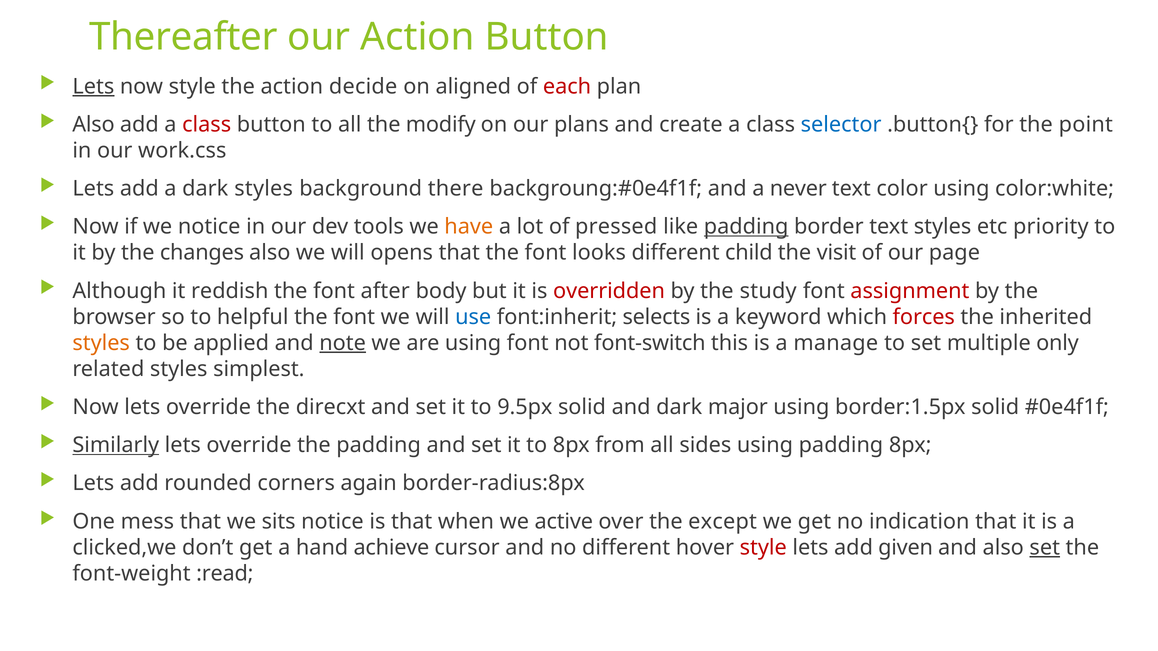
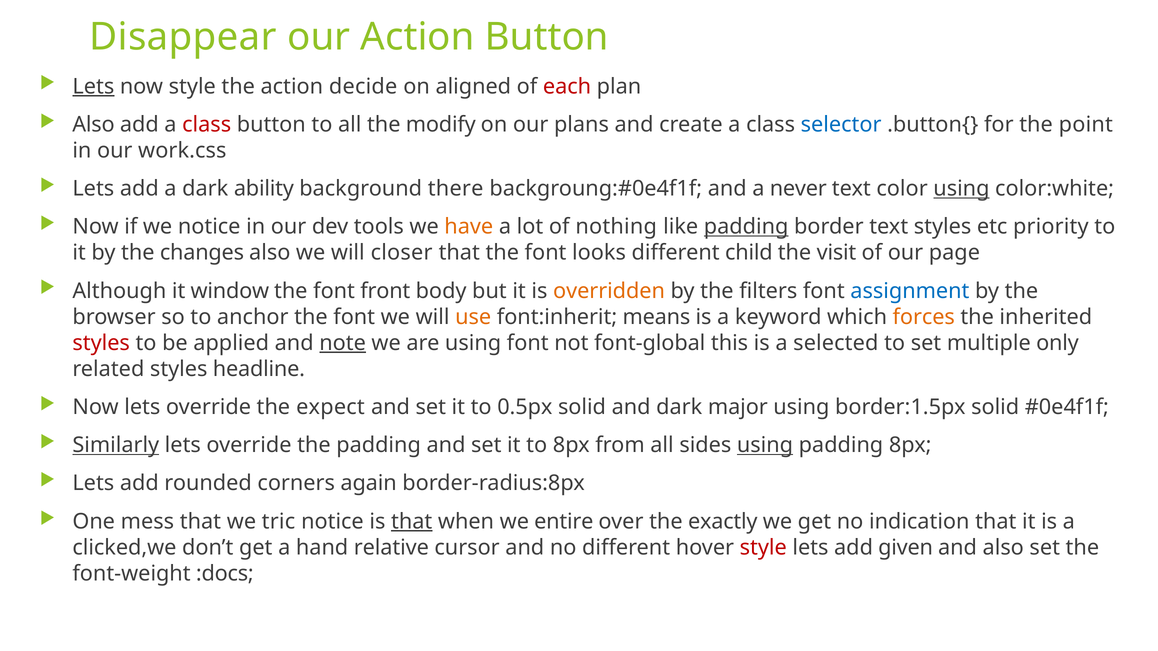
Thereafter: Thereafter -> Disappear (183, 37)
dark styles: styles -> ability (264, 189)
using underline: none -> present (961, 189)
pressed: pressed -> nothing (616, 227)
opens: opens -> closer (402, 253)
reddish: reddish -> window (230, 291)
after: after -> front (385, 291)
overridden colour: red -> orange (609, 291)
study: study -> filters (768, 291)
assignment colour: red -> blue (910, 291)
helpful: helpful -> anchor (253, 317)
use colour: blue -> orange (473, 317)
selects: selects -> means (656, 317)
forces colour: red -> orange (924, 317)
styles colour: orange -> red (101, 343)
font-switch: font-switch -> font-global (650, 343)
manage: manage -> selected (836, 343)
simplest: simplest -> headline (259, 369)
direcxt: direcxt -> expect (330, 407)
9.5px: 9.5px -> 0.5px (525, 407)
using underline: none -> present (765, 445)
sits: sits -> tric (278, 522)
that underline: none -> present (412, 522)
active: active -> entire (564, 522)
except: except -> exactly (723, 522)
achieve: achieve -> relative (391, 548)
set underline: present -> none (1045, 548)
:read: :read -> :docs (225, 574)
